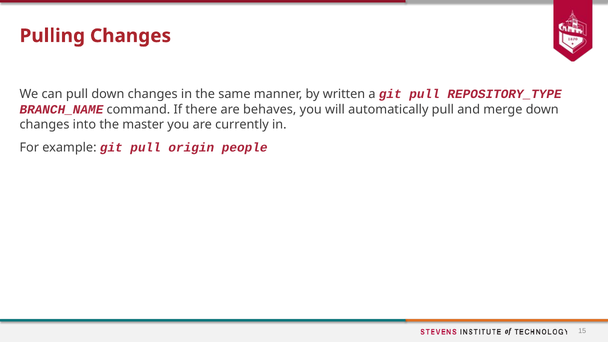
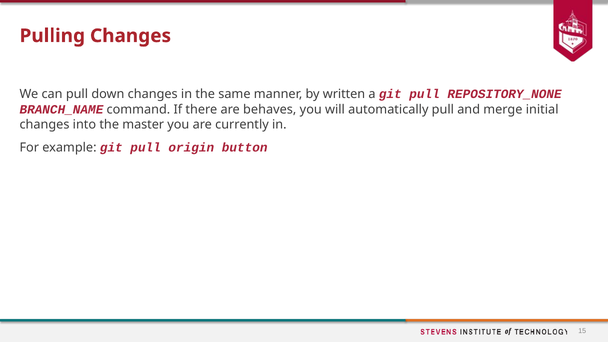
REPOSITORY_TYPE: REPOSITORY_TYPE -> REPOSITORY_NONE (505, 94)
merge down: down -> initial (542, 110)
people: people -> button (245, 148)
